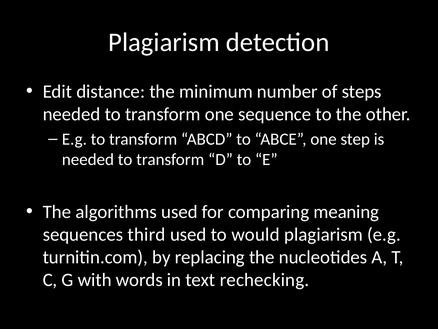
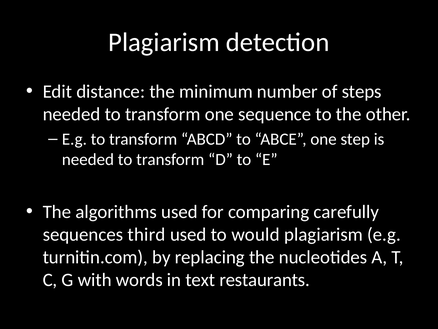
meaning: meaning -> carefully (346, 212)
rechecking: rechecking -> restaurants (265, 279)
